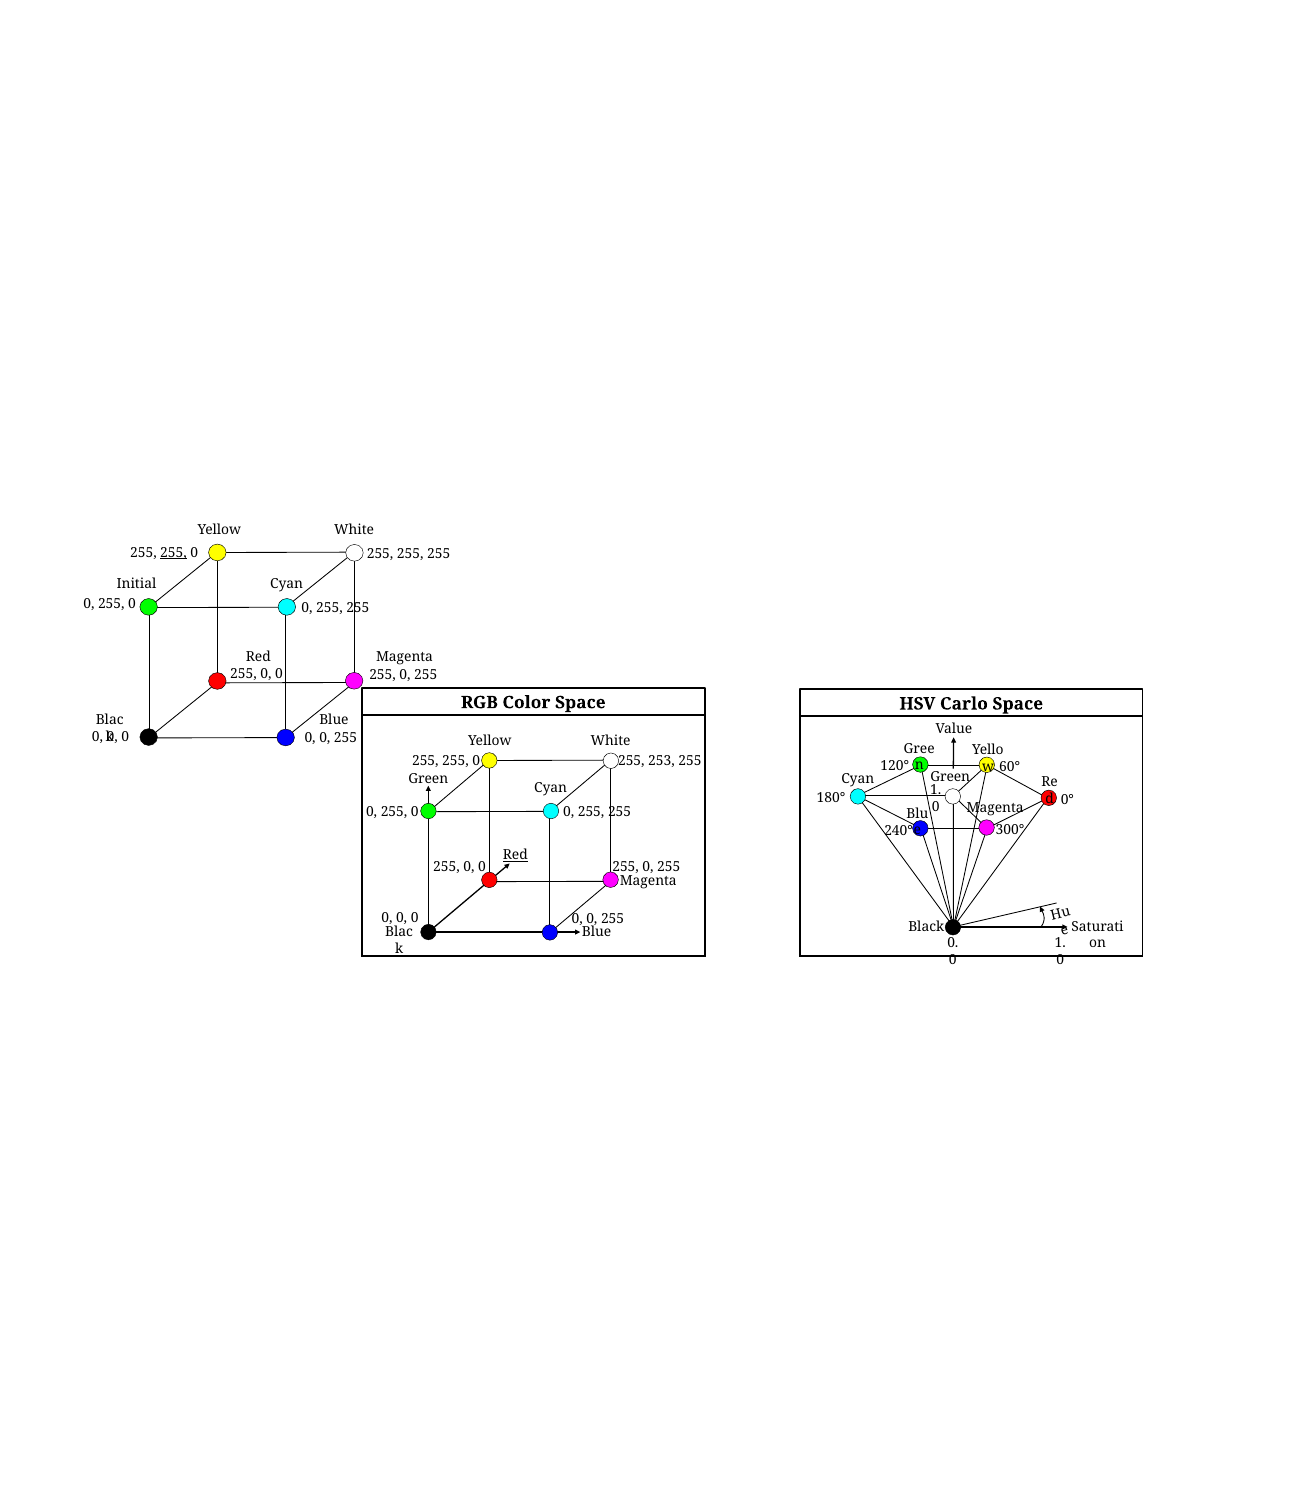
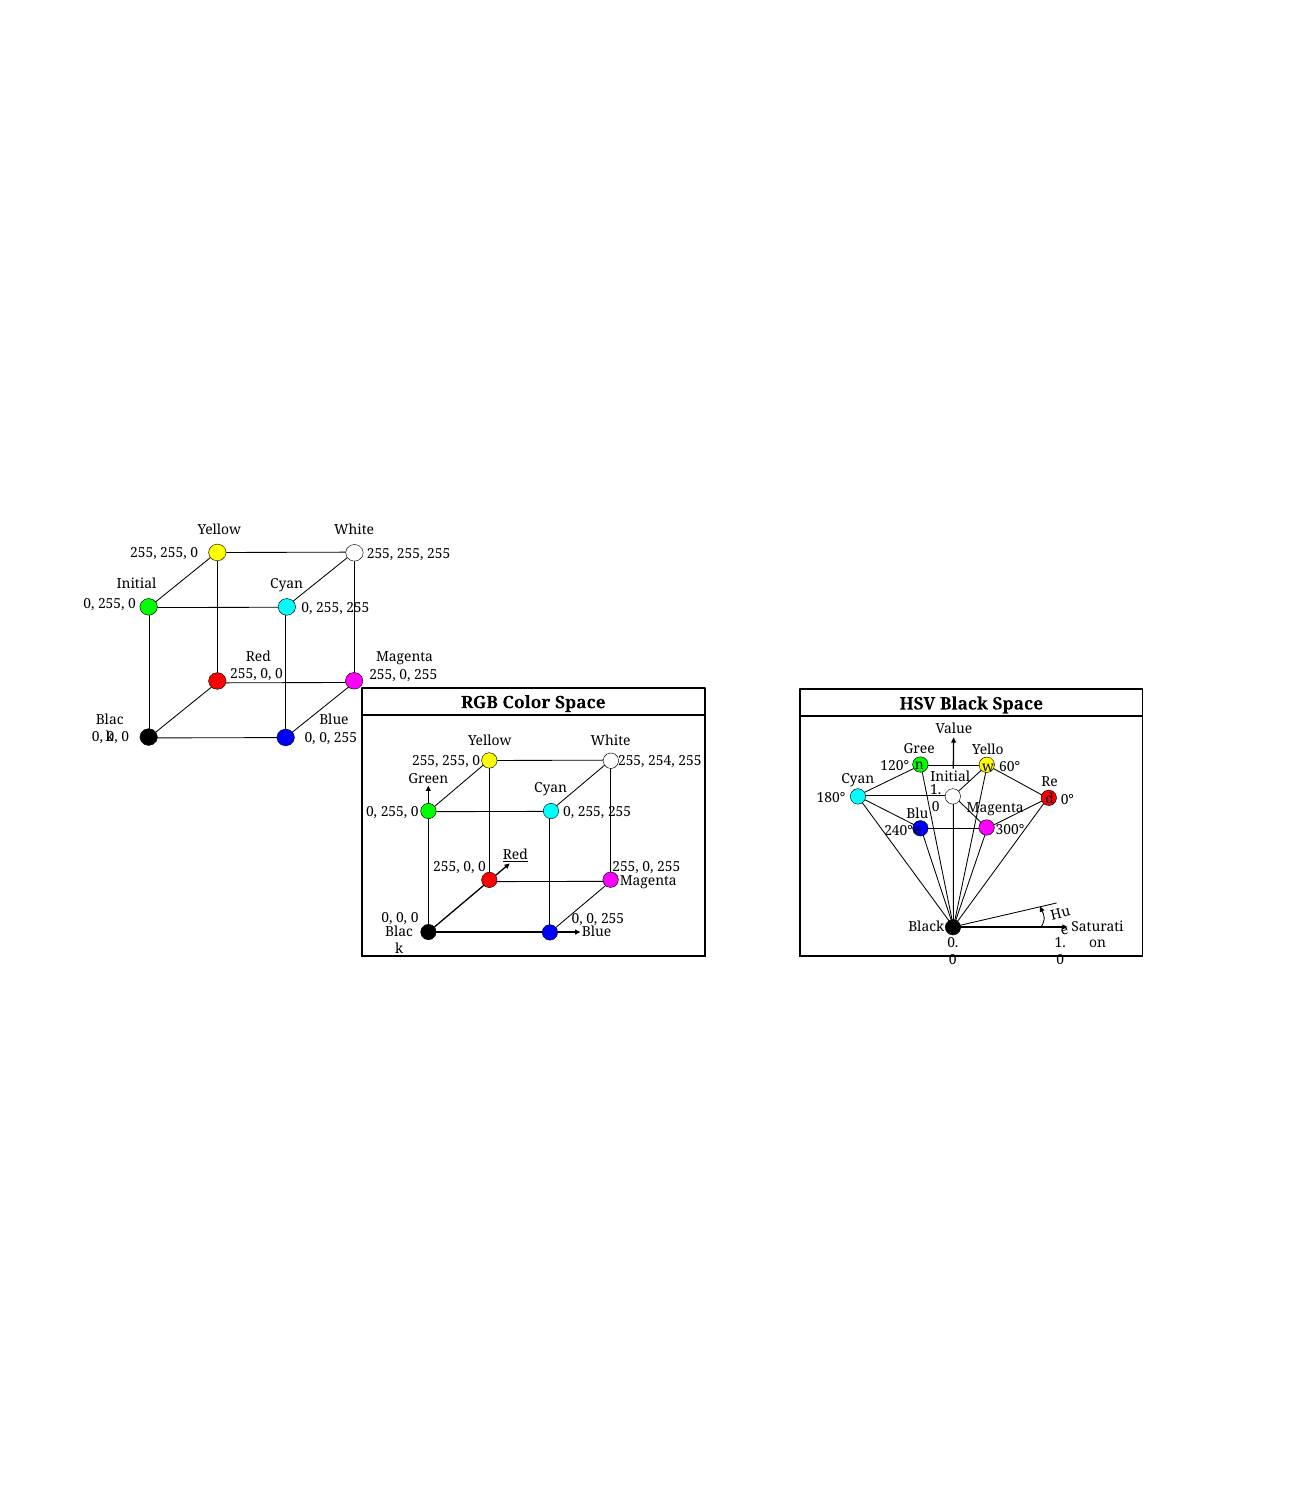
255 underline: present -> none (174, 553)
HSV Carlo: Carlo -> Black (964, 704)
253: 253 -> 254 (662, 761)
Green: Green -> Initial (950, 777)
